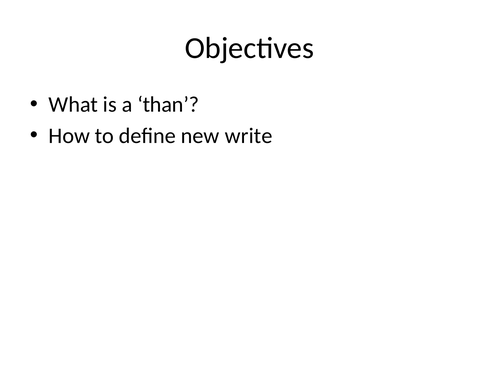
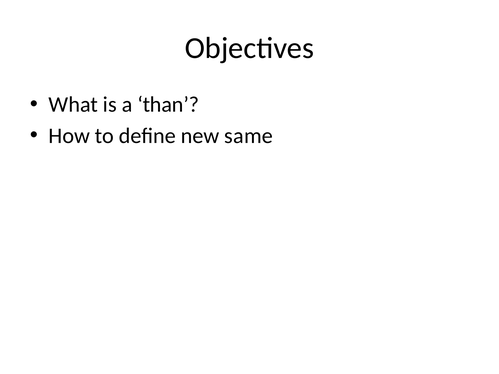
write: write -> same (249, 136)
